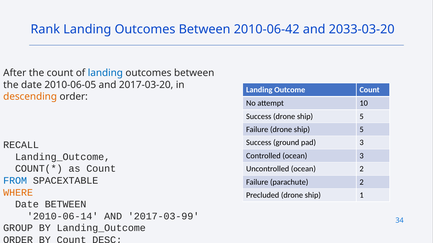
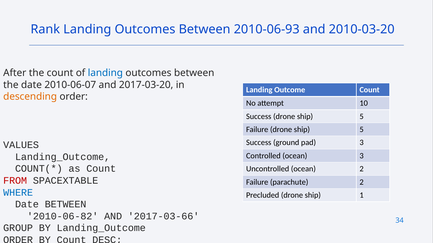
2010-06-42: 2010-06-42 -> 2010-06-93 (267, 29)
2033-03-20: 2033-03-20 -> 2010-03-20 (362, 29)
2010-06-05: 2010-06-05 -> 2010-06-07 (70, 85)
RECALL: RECALL -> VALUES (21, 145)
FROM colour: blue -> red (15, 181)
WHERE colour: orange -> blue (18, 193)
2010-06-14: 2010-06-14 -> 2010-06-82 (63, 217)
2017-03-99: 2017-03-99 -> 2017-03-66 (164, 217)
